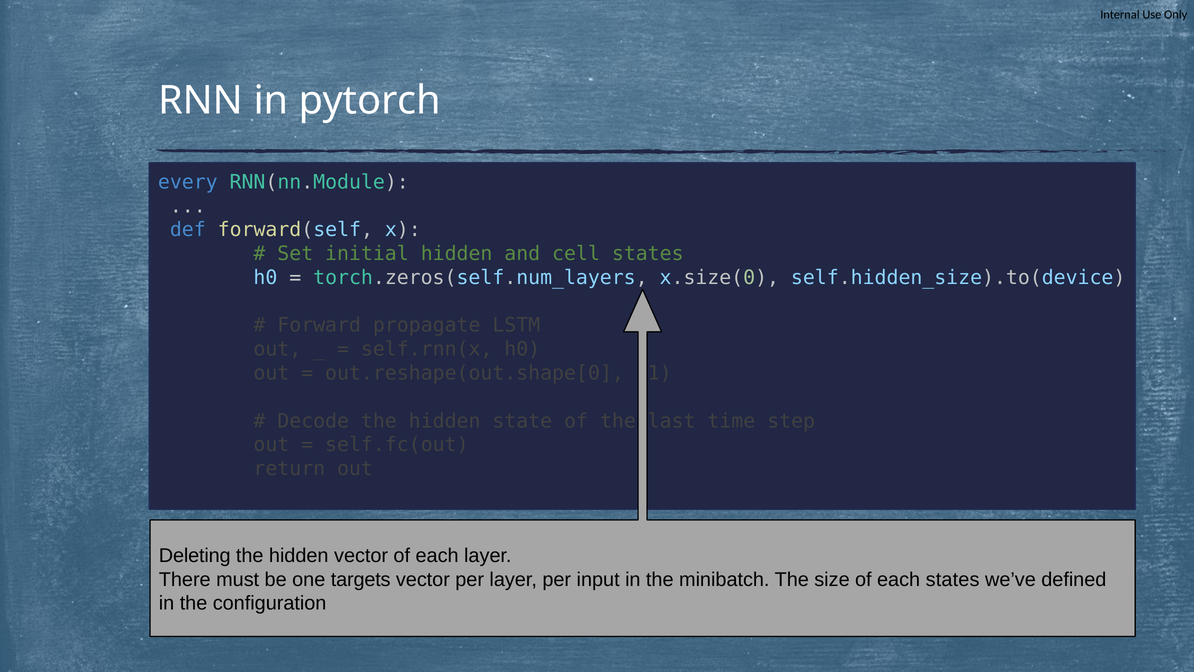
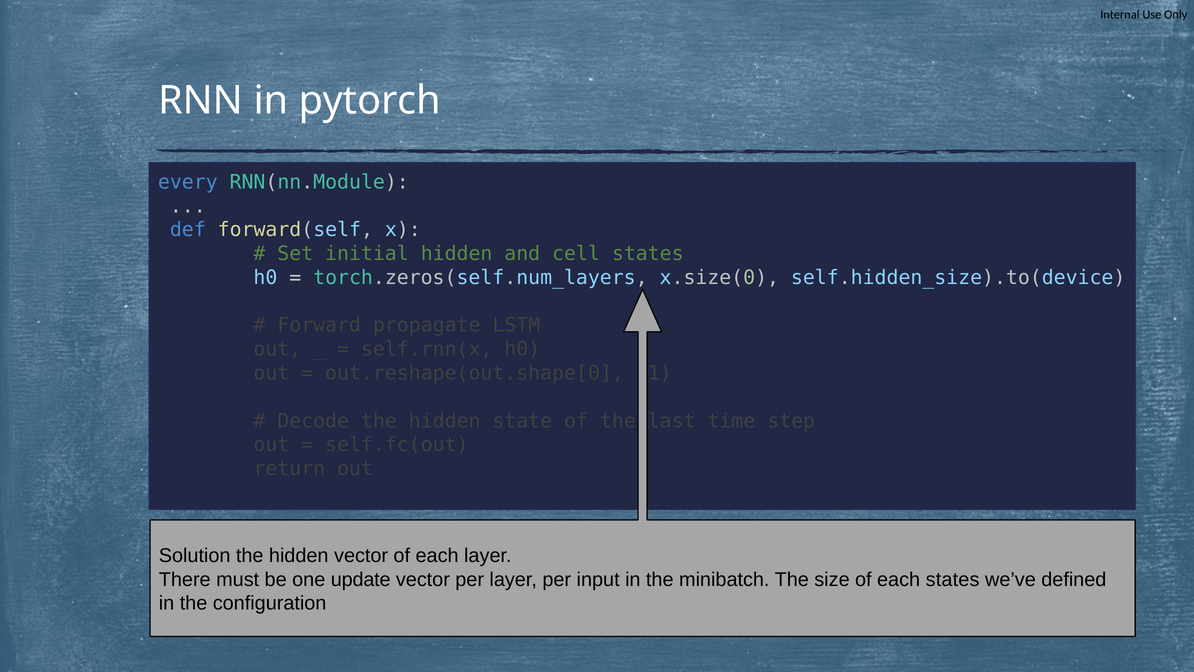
Deleting: Deleting -> Solution (195, 555)
targets: targets -> update (361, 579)
